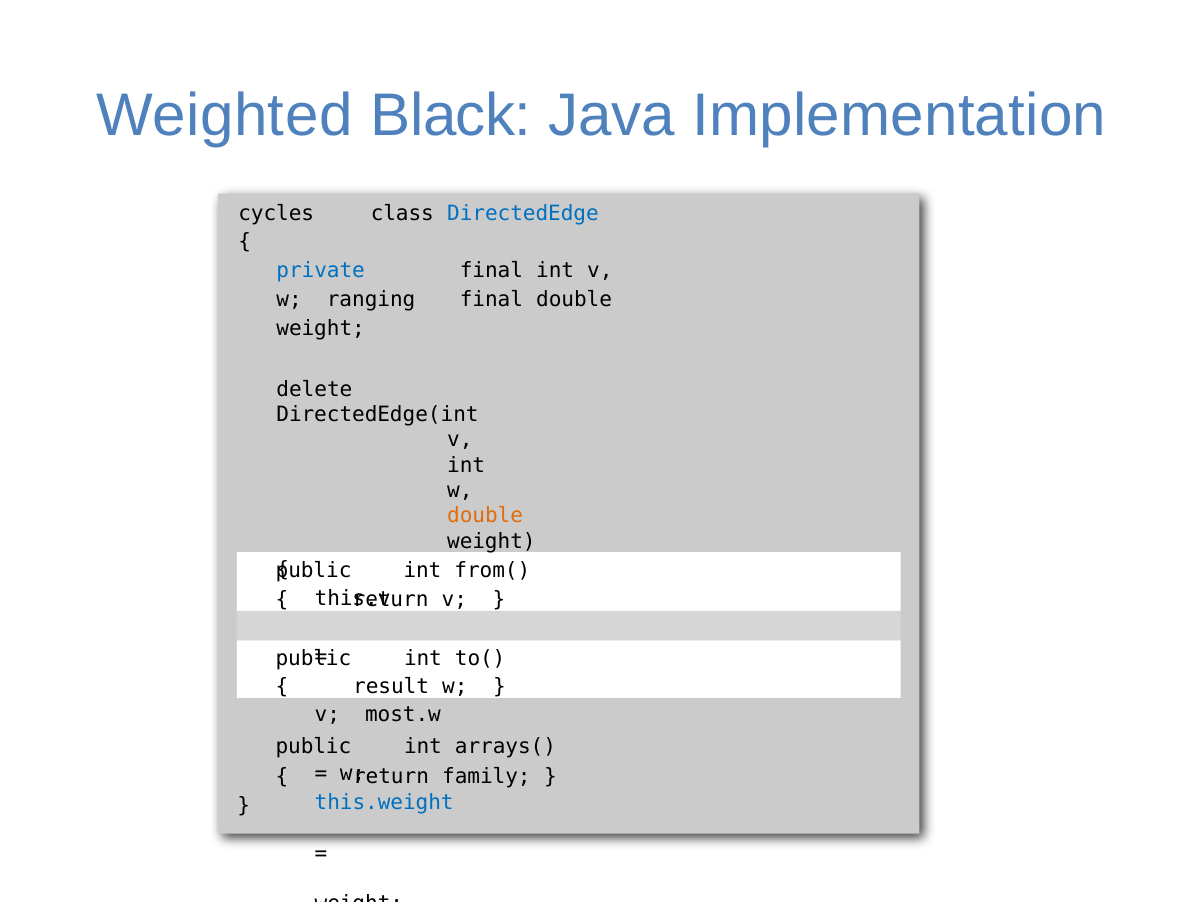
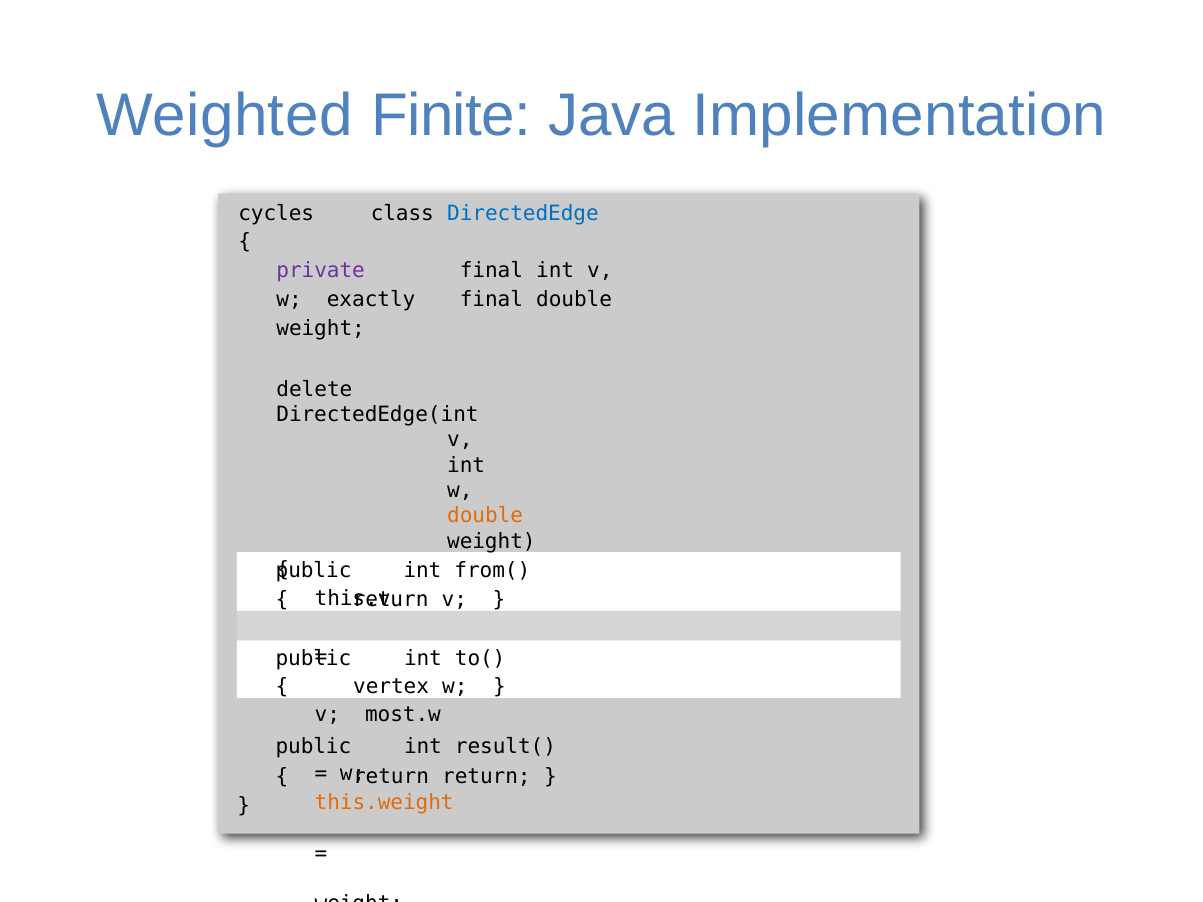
Black: Black -> Finite (451, 116)
private colour: blue -> purple (321, 271)
ranging: ranging -> exactly (371, 300)
result: result -> vertex (391, 687)
arrays(: arrays( -> result( (505, 747)
family: family -> return (486, 777)
this.weight colour: blue -> orange (384, 803)
